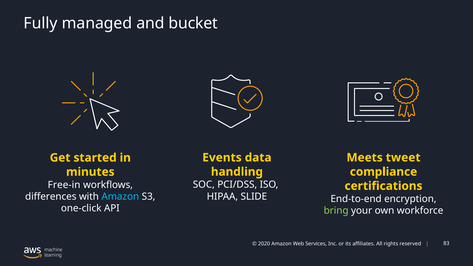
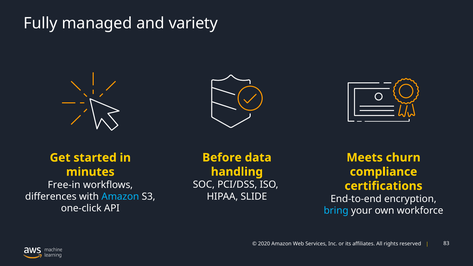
bucket: bucket -> variety (193, 23)
Events: Events -> Before (222, 158)
tweet: tweet -> churn (403, 158)
bring colour: light green -> light blue (336, 211)
